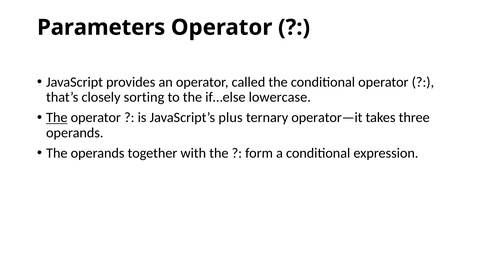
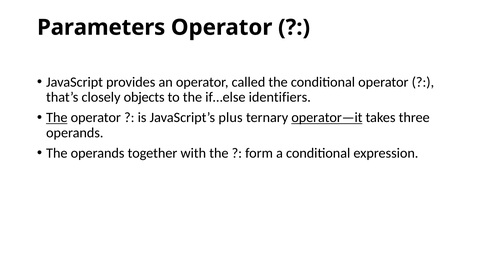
sorting: sorting -> objects (144, 97)
lowercase: lowercase -> identifiers (280, 97)
operator—it underline: none -> present (327, 118)
